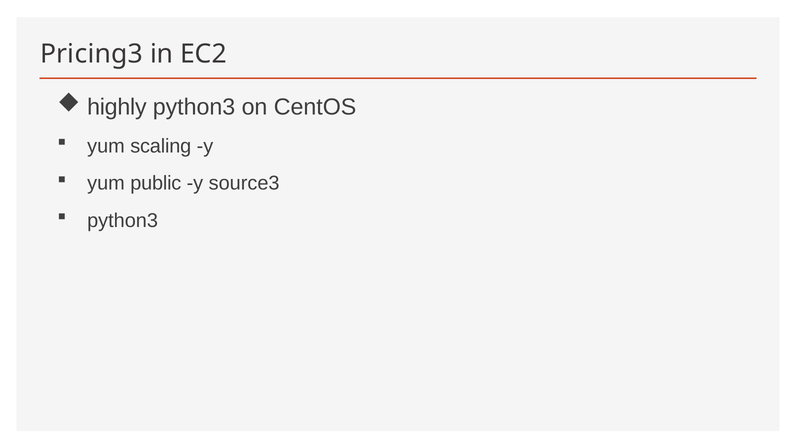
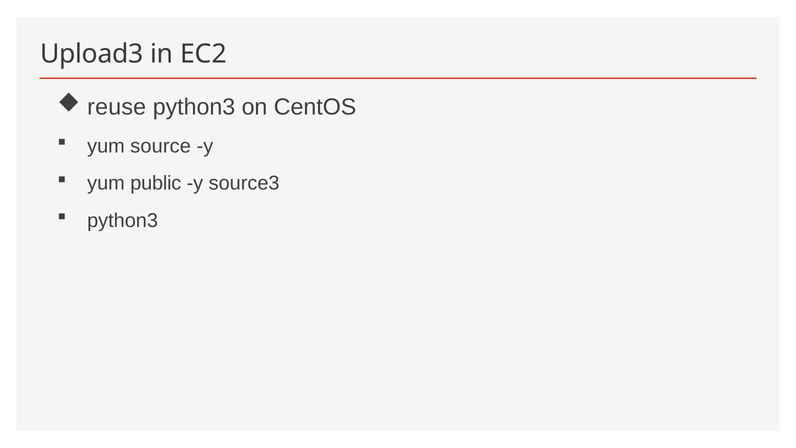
Pricing3: Pricing3 -> Upload3 (92, 54)
highly: highly -> reuse (117, 107)
scaling: scaling -> source (161, 146)
